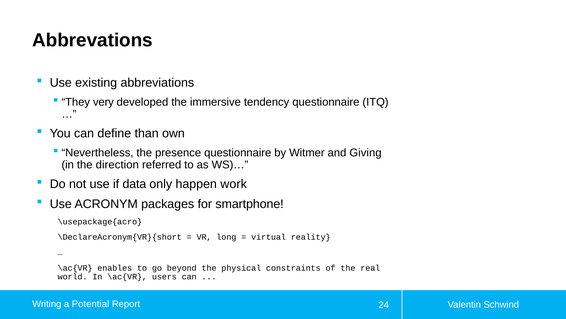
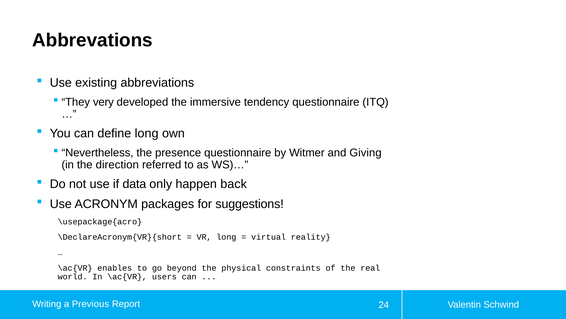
define than: than -> long (147, 133)
work: work -> back (234, 184)
smartphone: smartphone -> suggestions (250, 204)
Potential: Potential -> Previous (90, 303)
